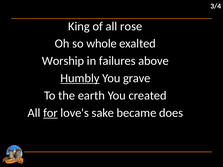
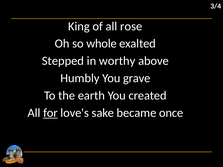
Worship: Worship -> Stepped (63, 61)
failures: failures -> worthy (117, 61)
Humbly underline: present -> none (80, 78)
does: does -> once (171, 113)
